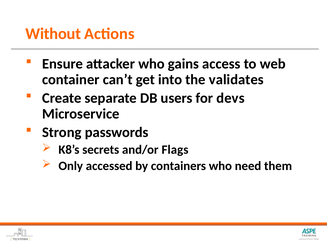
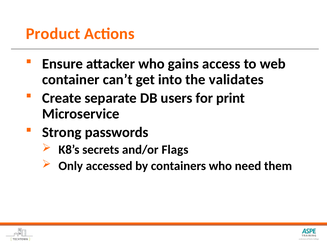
Without: Without -> Product (53, 34)
devs: devs -> print (231, 98)
